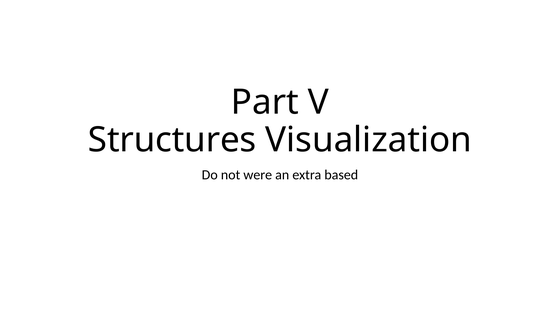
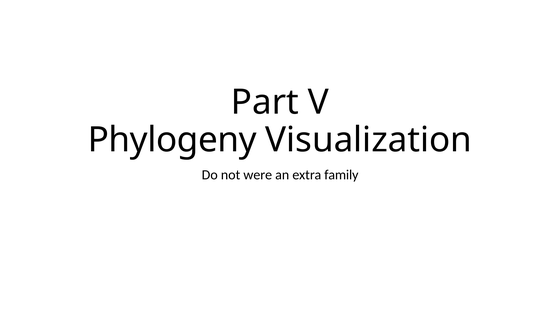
Structures: Structures -> Phylogeny (172, 140)
based: based -> family (341, 175)
